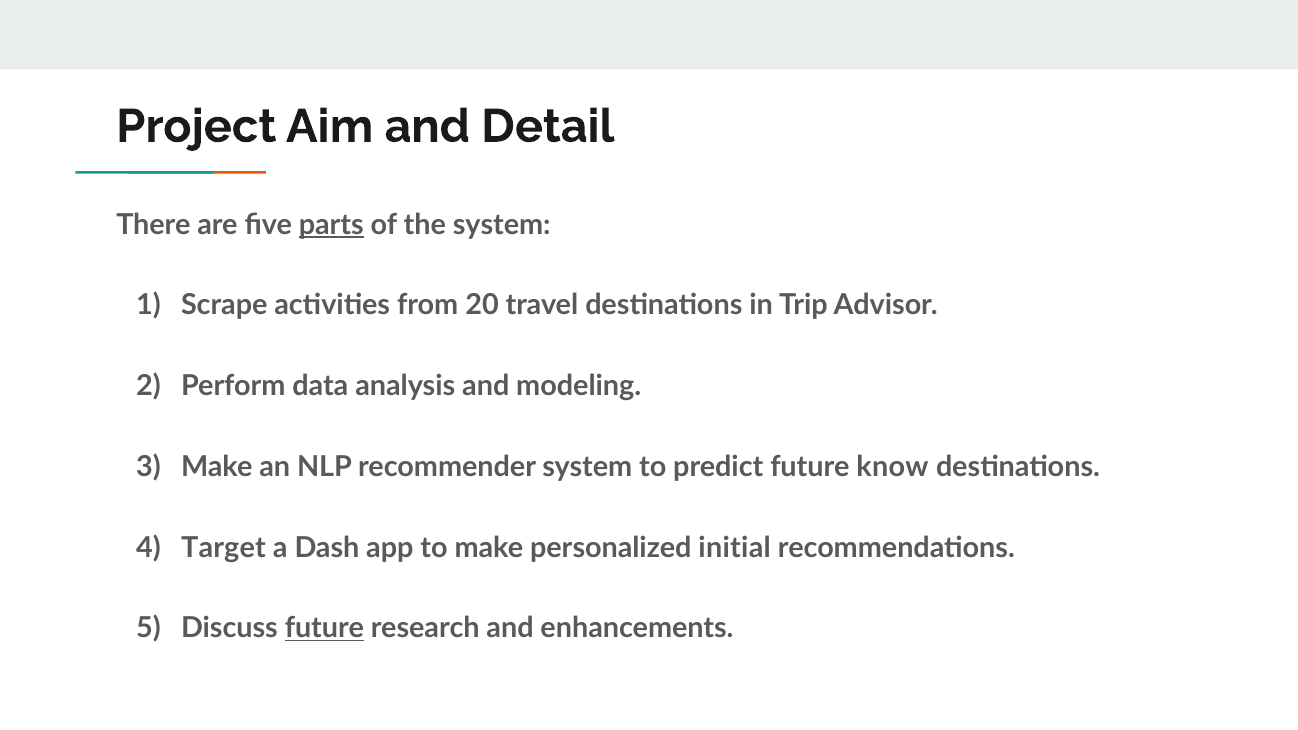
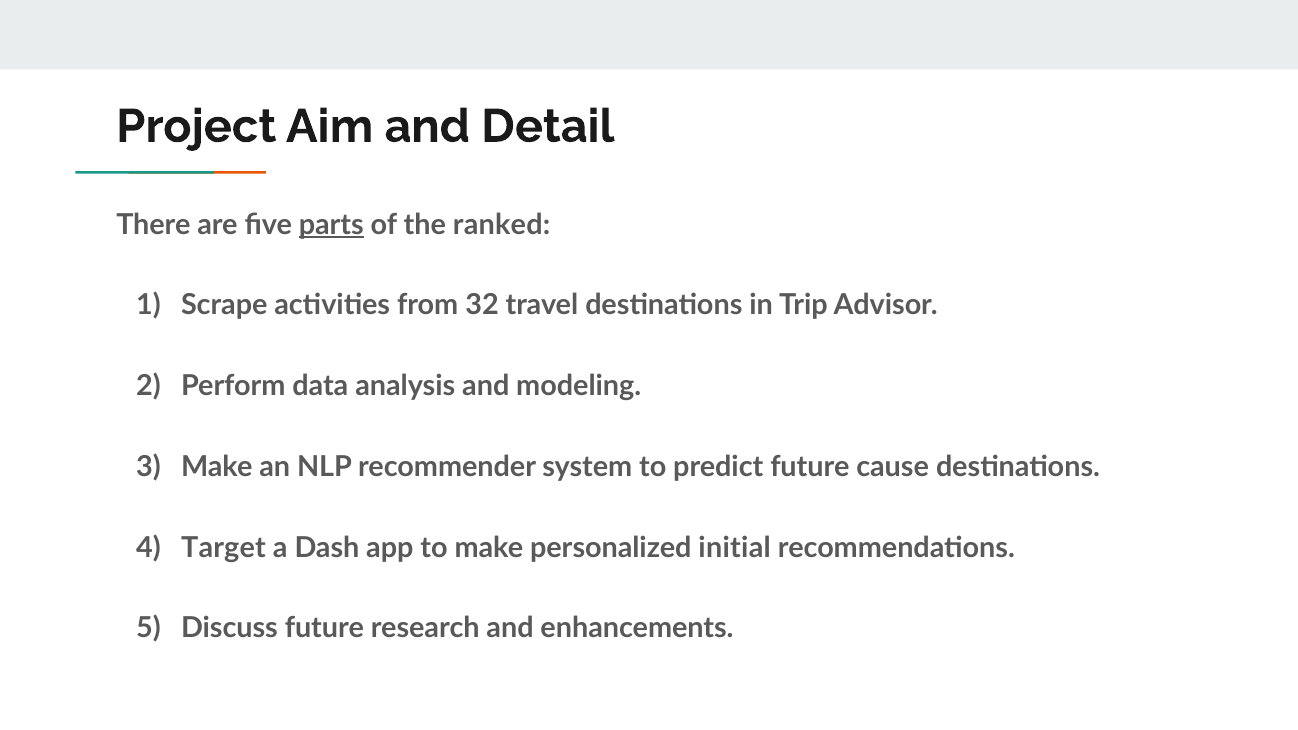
the system: system -> ranked (502, 225)
20: 20 -> 32 (482, 306)
know: know -> cause (893, 467)
future underline: present -> none (324, 628)
